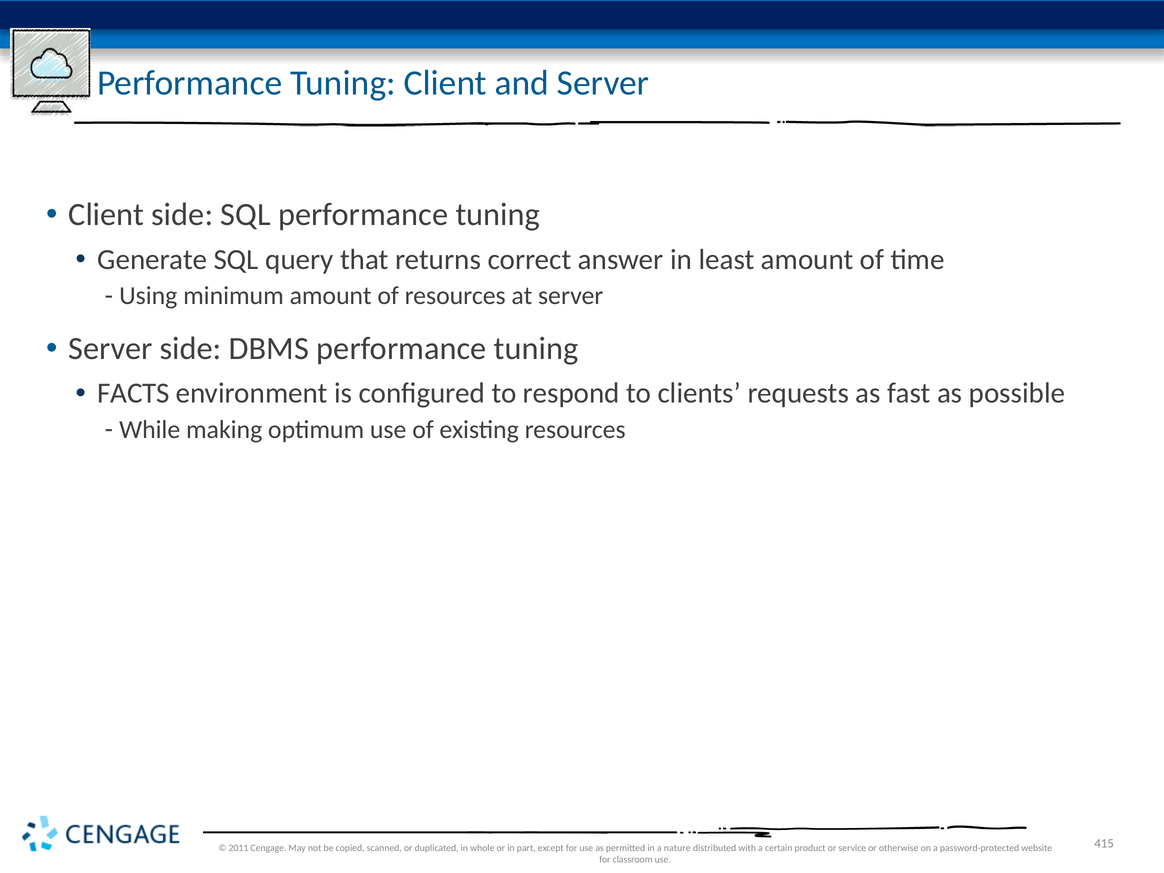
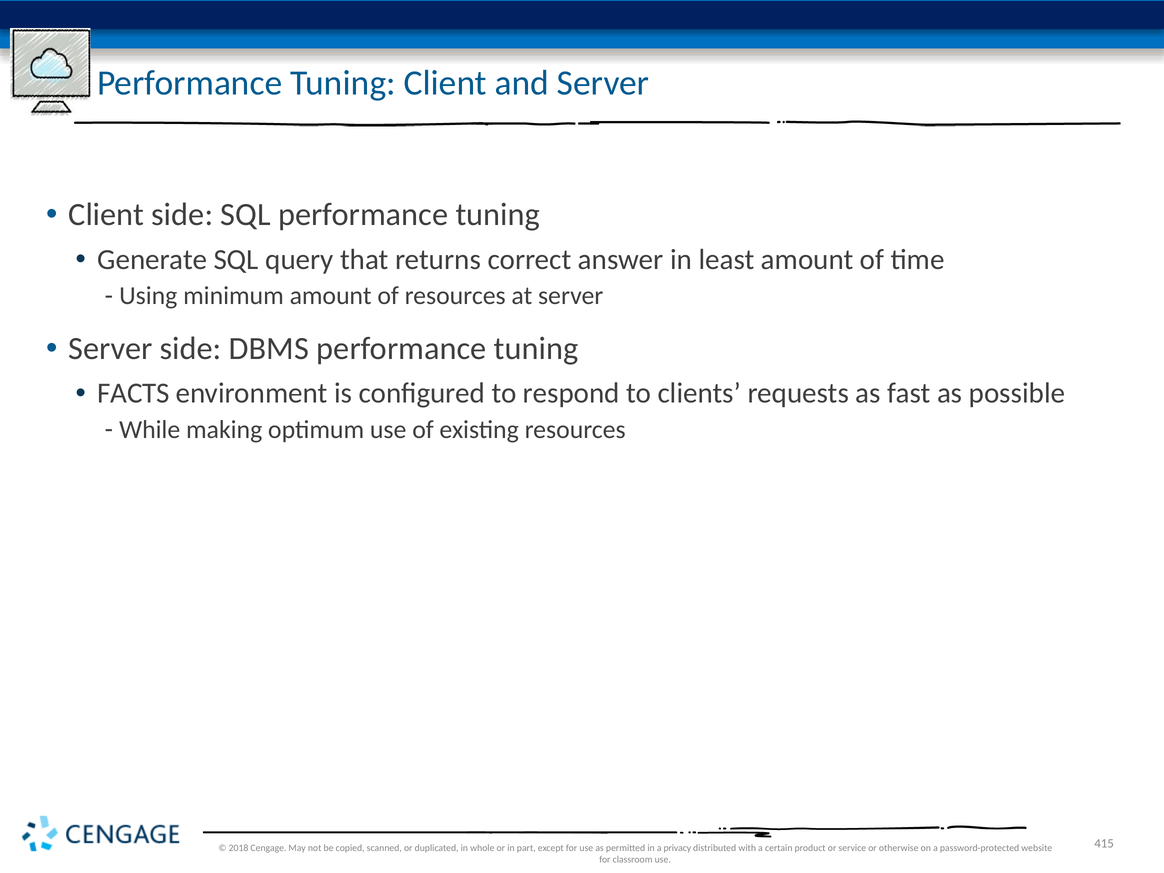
2011: 2011 -> 2018 (239, 848)
nature: nature -> privacy (677, 848)
